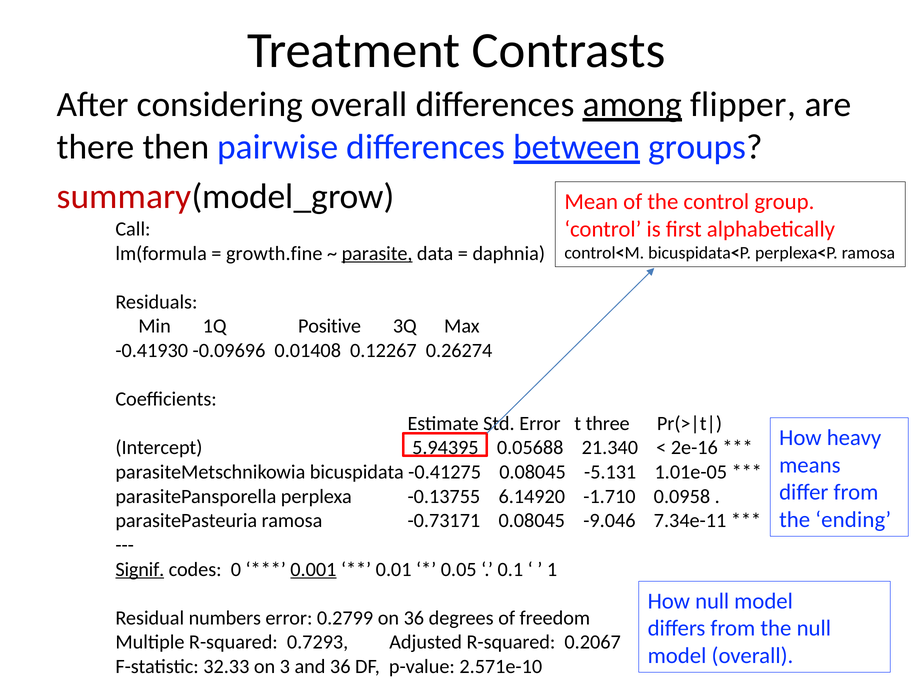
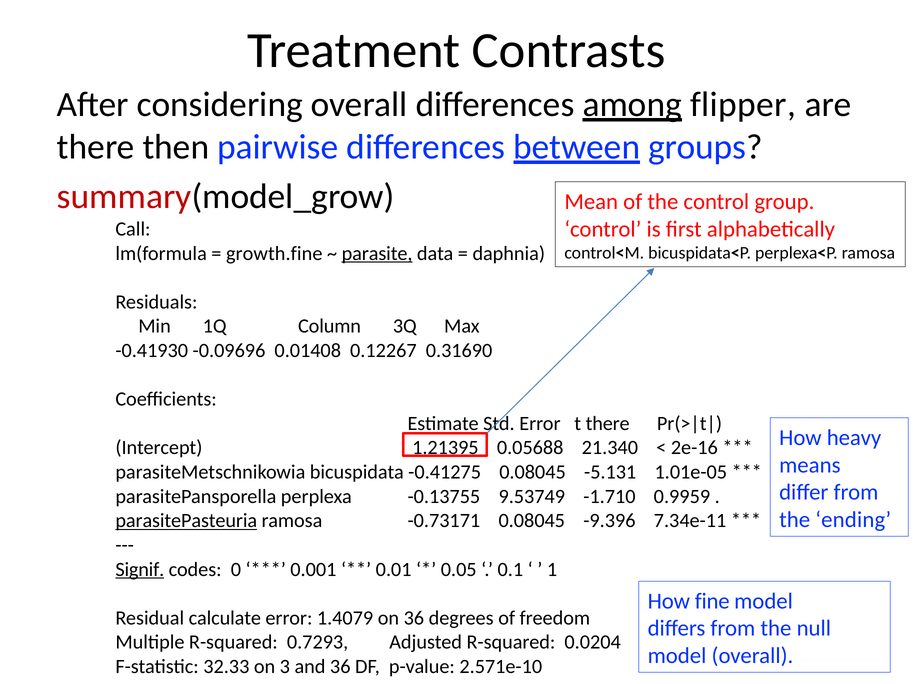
Positive: Positive -> Column (330, 327)
0.26274: 0.26274 -> 0.31690 (459, 351)
t three: three -> there (608, 424)
5.94395: 5.94395 -> 1.21395 (445, 448)
6.14920: 6.14920 -> 9.53749 (532, 497)
0.0958: 0.0958 -> 0.9959 (682, 497)
parasitePasteuria underline: none -> present (186, 521)
-9.046: -9.046 -> -9.396 (609, 521)
0.001 underline: present -> none (313, 570)
How null: null -> fine (712, 602)
numbers: numbers -> calculate (225, 619)
0.2799: 0.2799 -> 1.4079 (345, 619)
0.2067: 0.2067 -> 0.0204 (593, 643)
